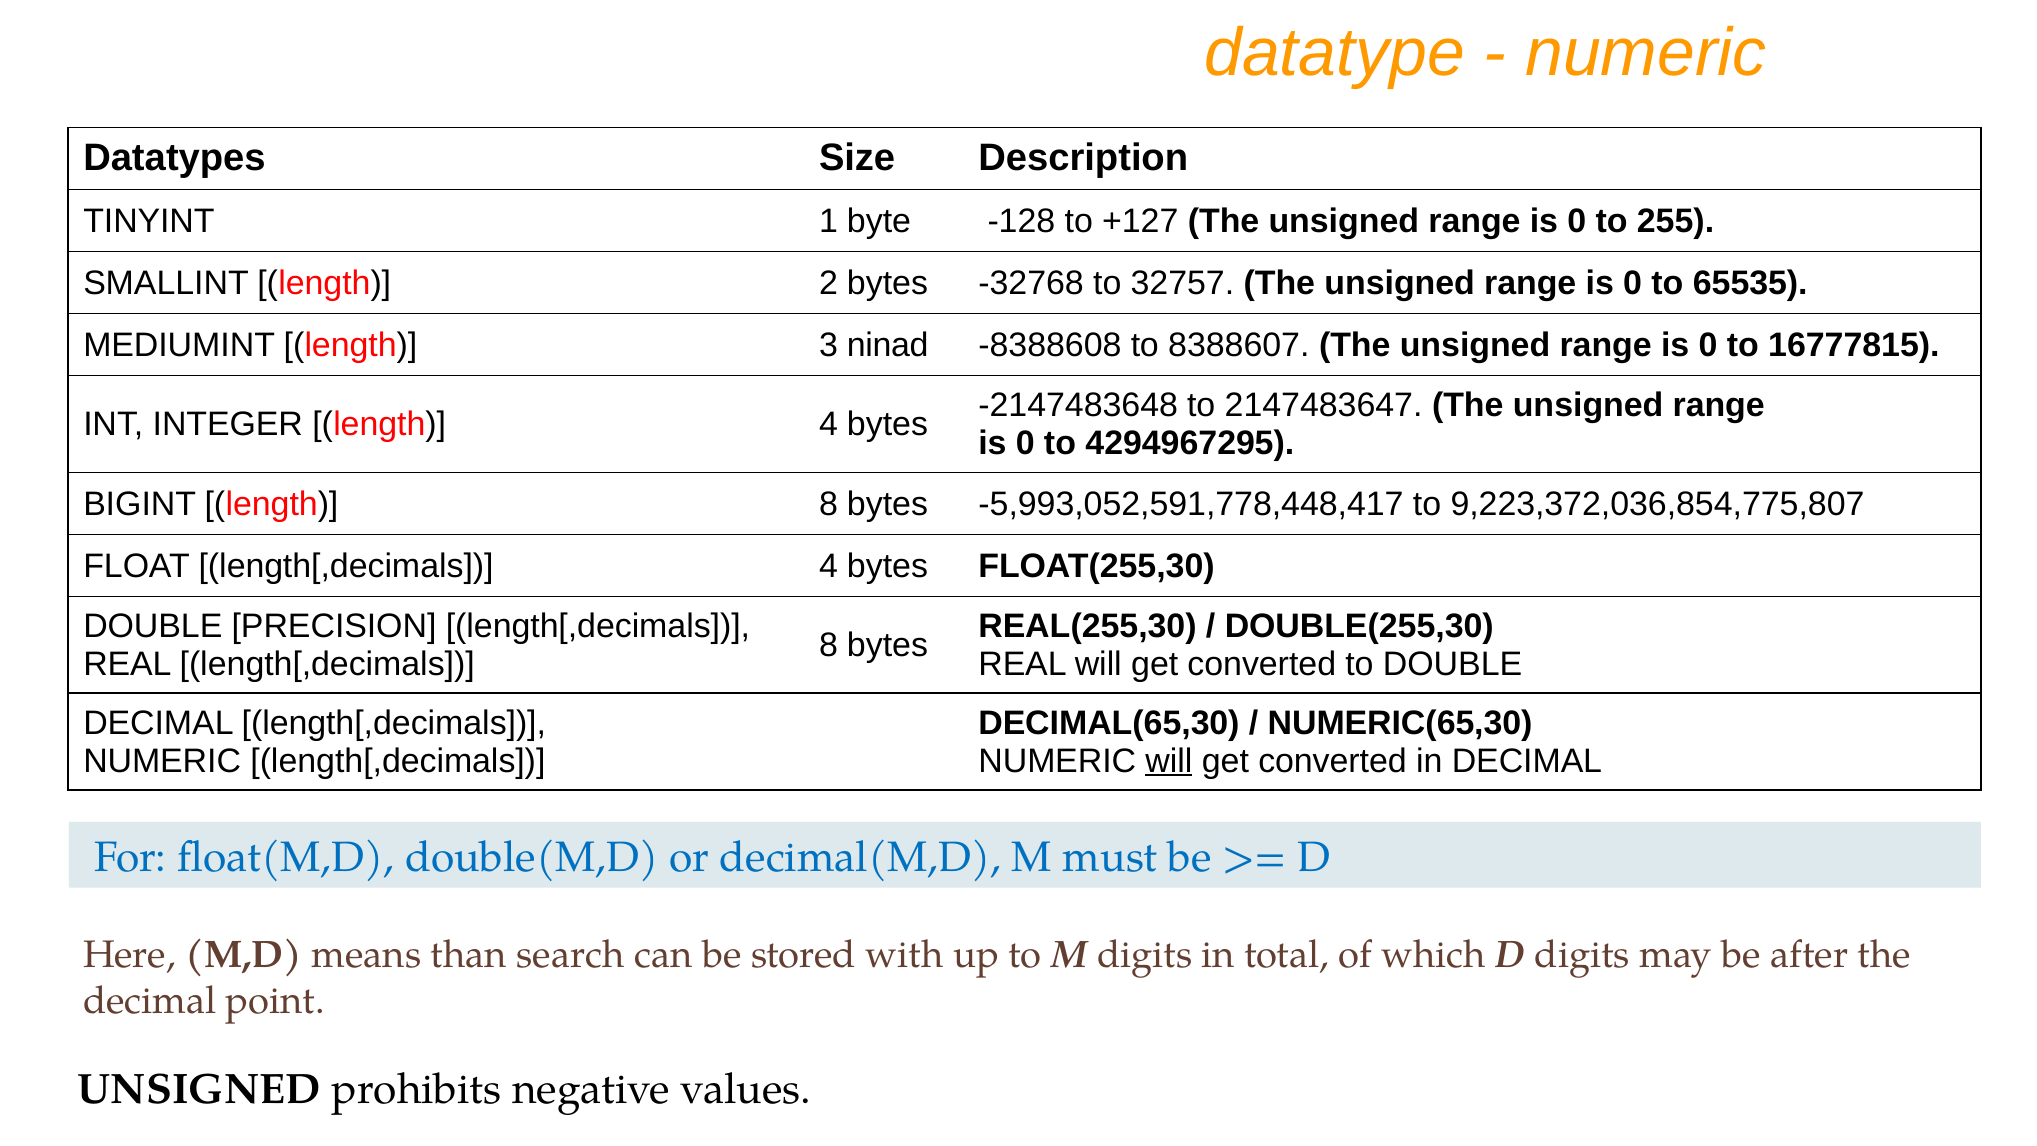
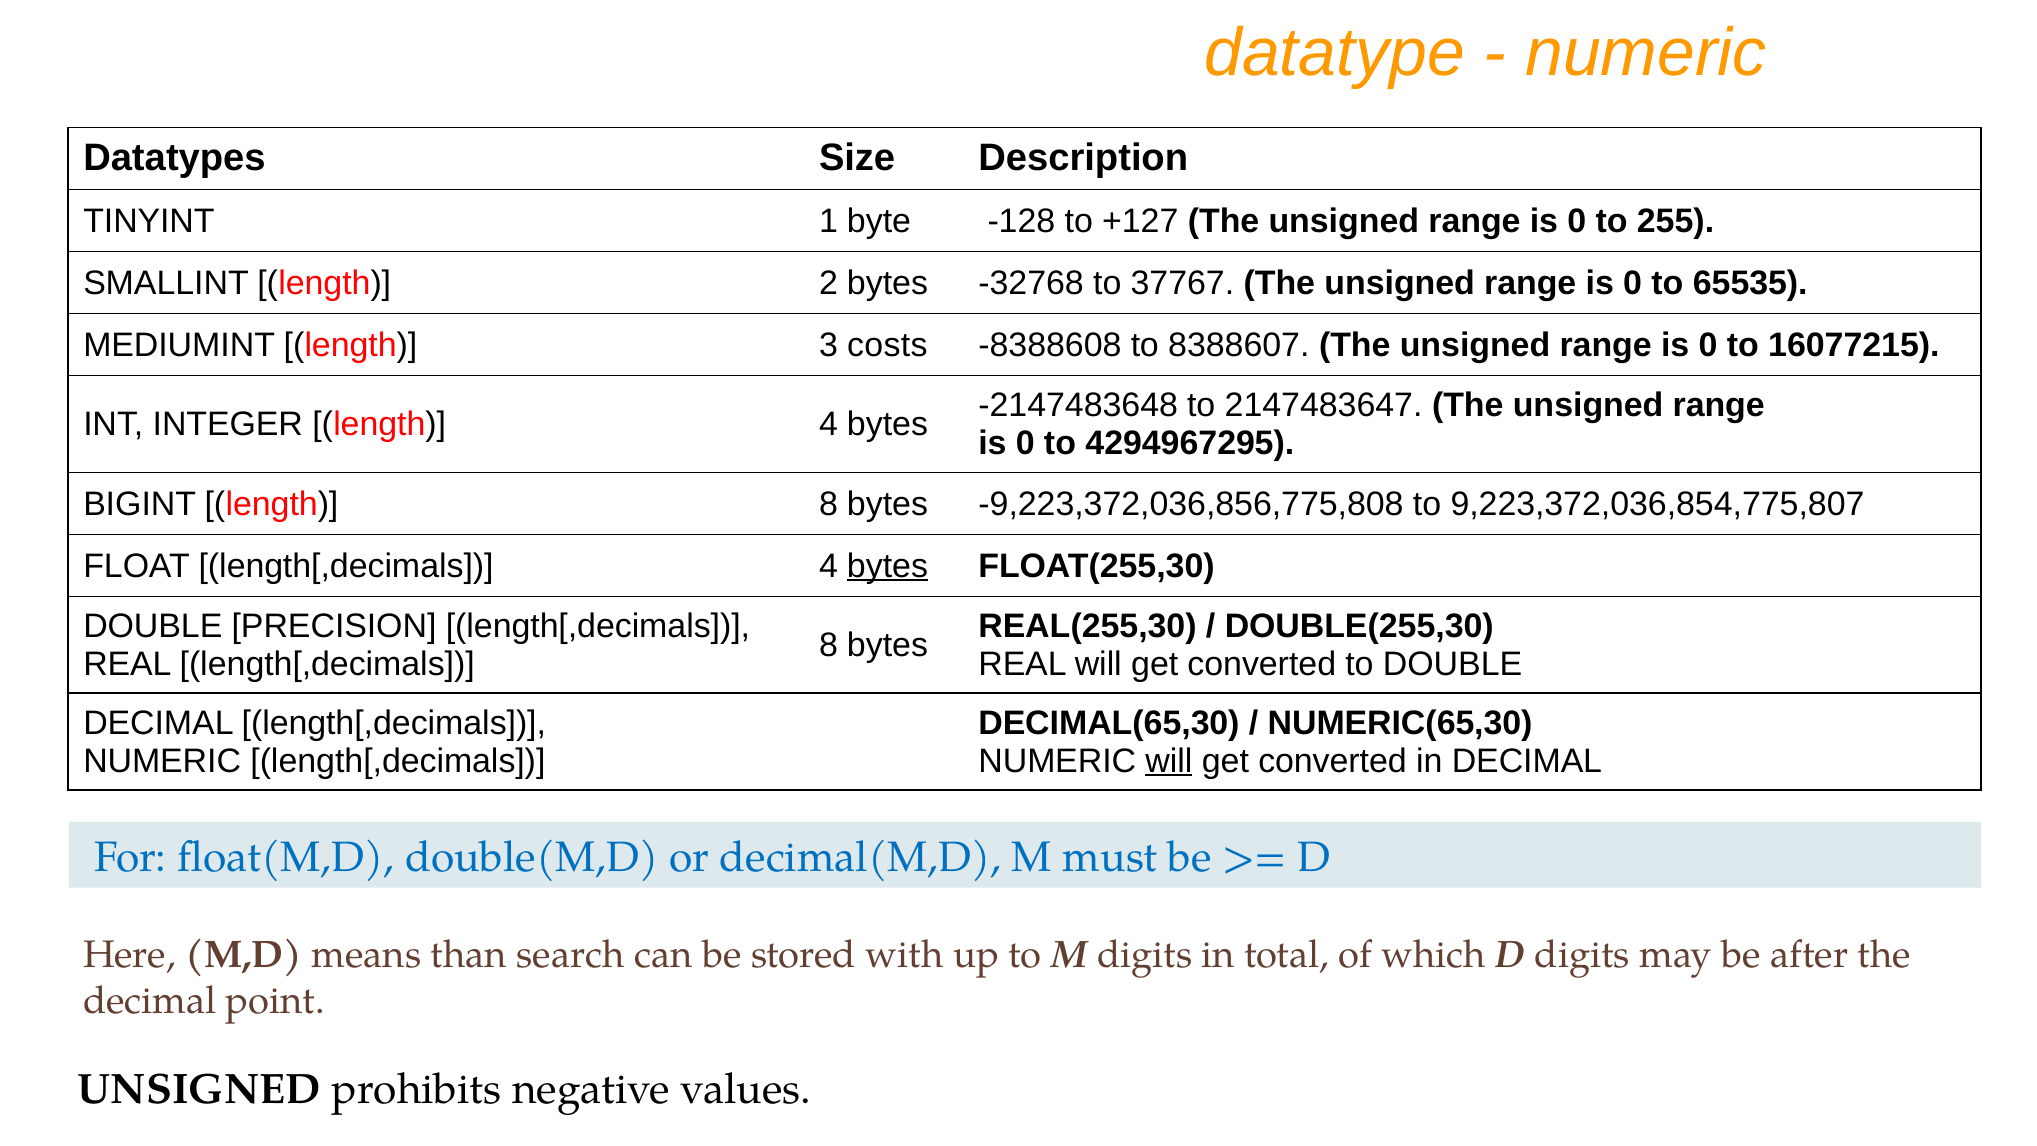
32757: 32757 -> 37767 (1182, 283)
ninad: ninad -> costs (887, 345)
16777815: 16777815 -> 16077215 (1854, 345)
-5,993,052,591,778,448,417: -5,993,052,591,778,448,417 -> -9,223,372,036,856,775,808 (1191, 504)
bytes underline: none -> present (887, 566)
